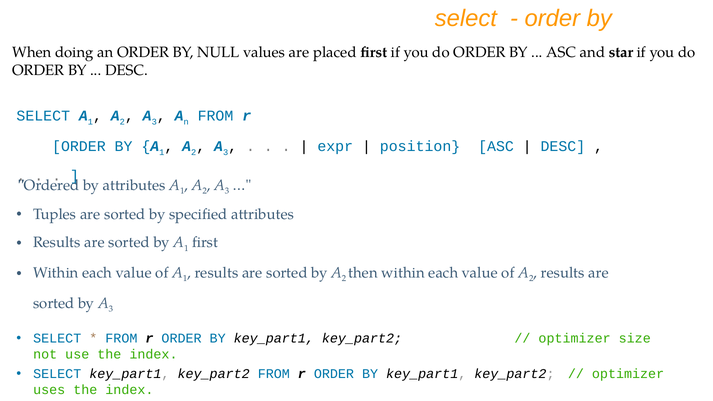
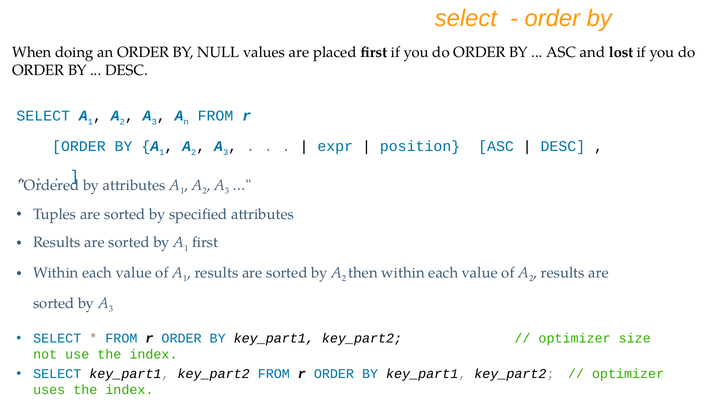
star: star -> lost (621, 52)
